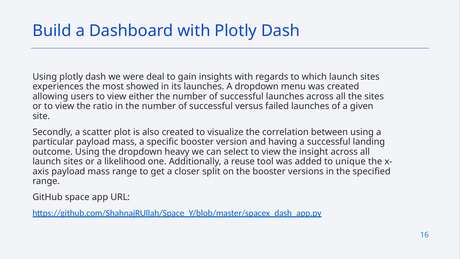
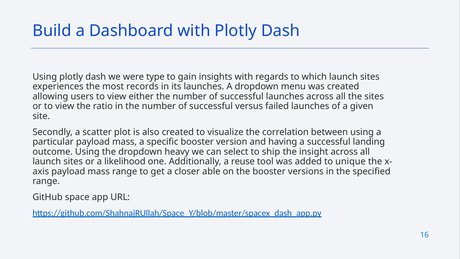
deal: deal -> type (155, 77)
showed: showed -> records (142, 87)
select to view: view -> ship (271, 152)
split: split -> able (211, 171)
